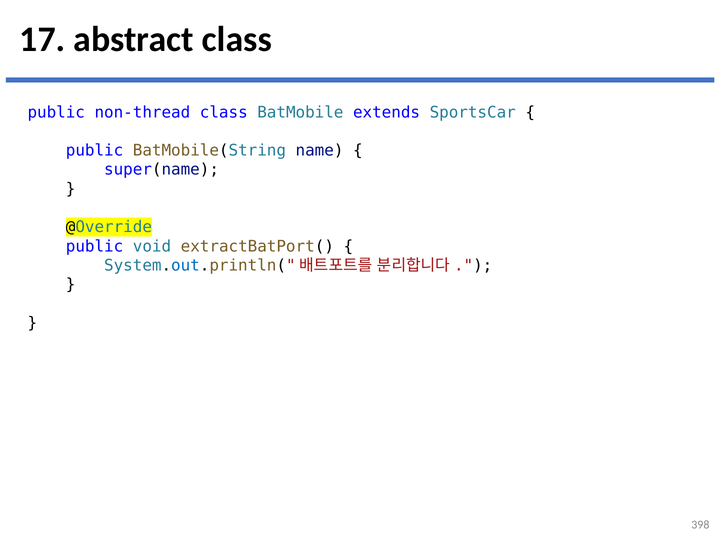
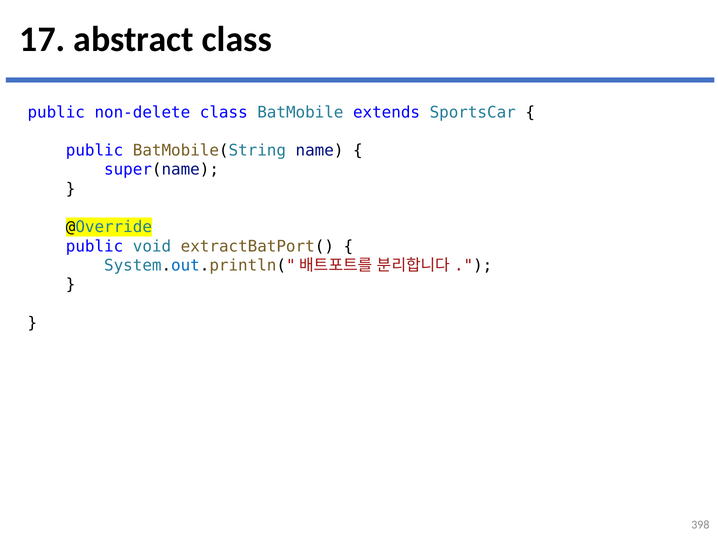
non-thread: non-thread -> non-delete (142, 112)
